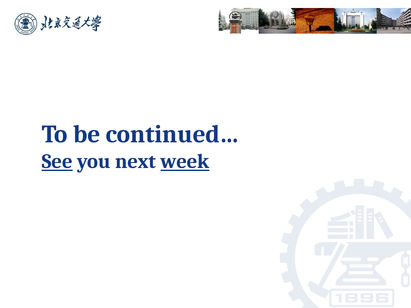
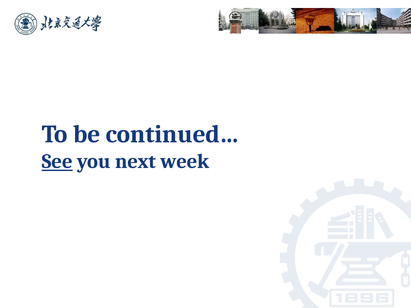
week underline: present -> none (185, 162)
